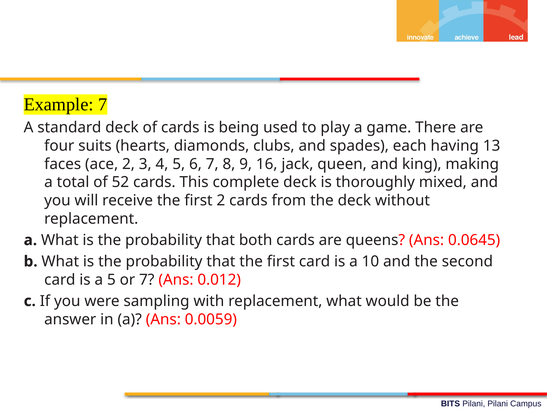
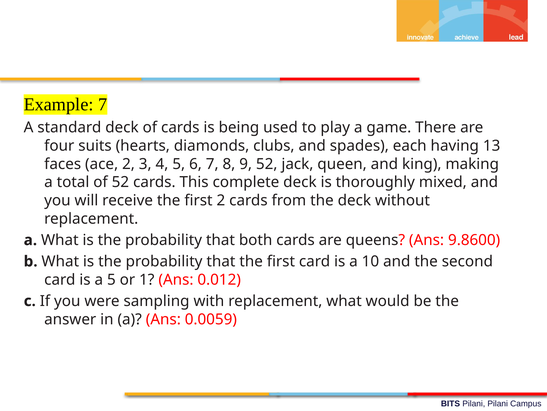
9 16: 16 -> 52 (267, 164)
0.0645: 0.0645 -> 9.8600 (474, 240)
or 7: 7 -> 1 (147, 279)
